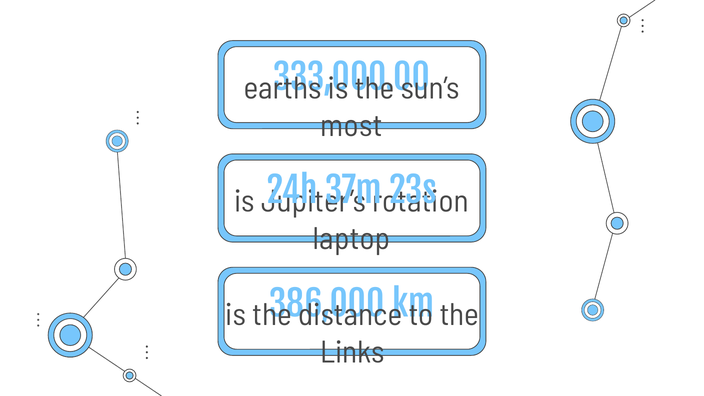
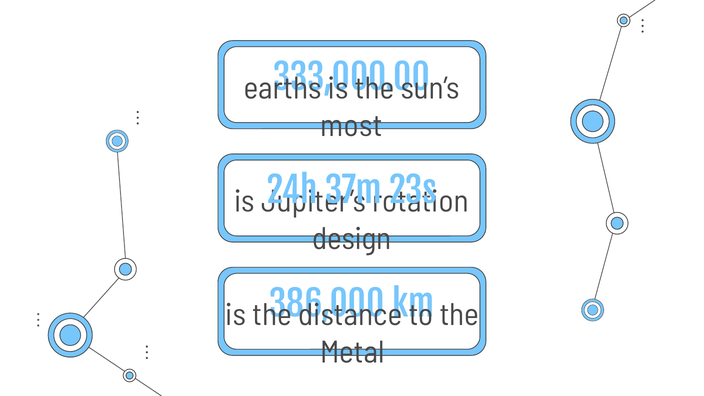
laptop: laptop -> design (352, 239)
Links: Links -> Metal (352, 353)
